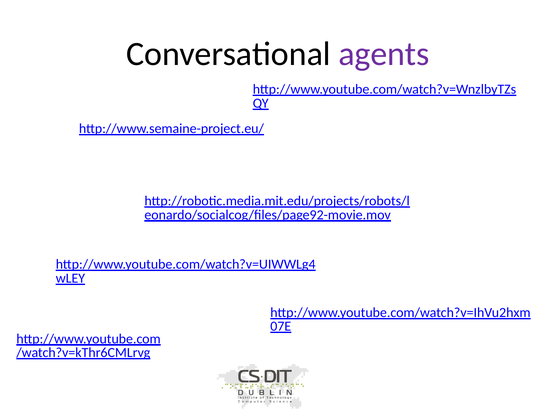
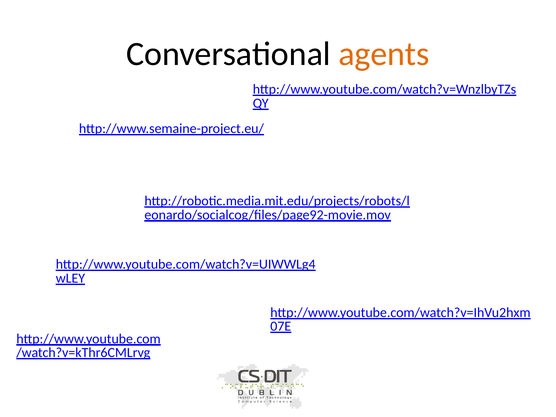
agents colour: purple -> orange (384, 54)
